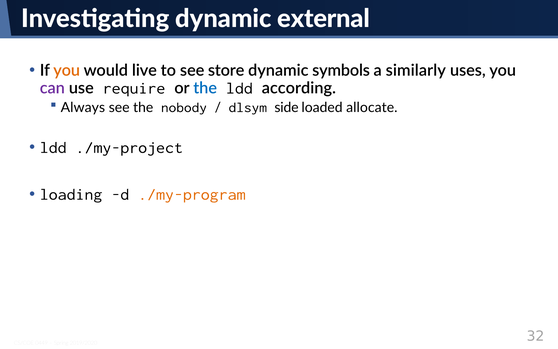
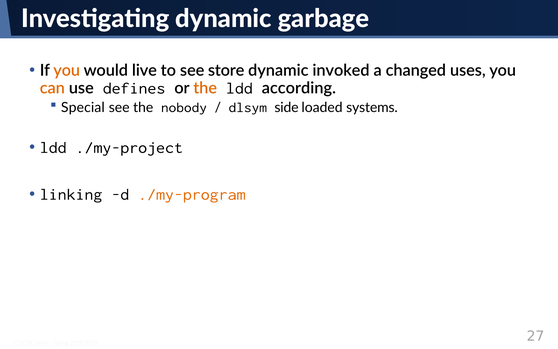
external: external -> garbage (323, 19)
symbols: symbols -> invoked (341, 71)
similarly: similarly -> changed (416, 71)
can colour: purple -> orange (52, 88)
require: require -> defines (134, 88)
the colour: blue -> orange (205, 88)
Always: Always -> Special (83, 107)
allocate: allocate -> systems (372, 107)
loading: loading -> linking (71, 194)
32: 32 -> 27 (535, 336)
